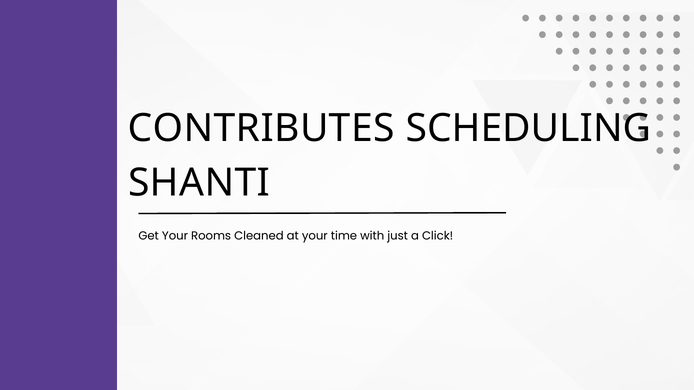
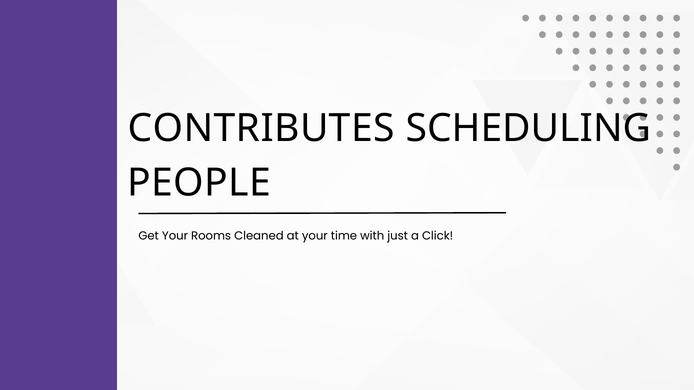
SHANTI: SHANTI -> PEOPLE (199, 183)
